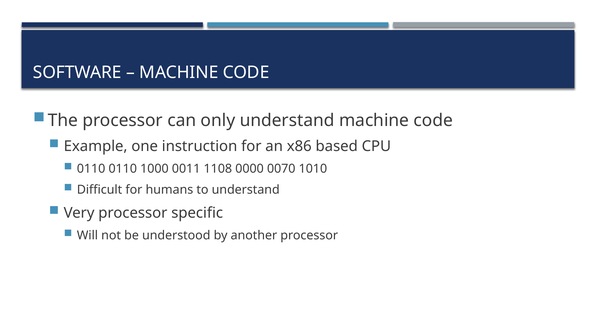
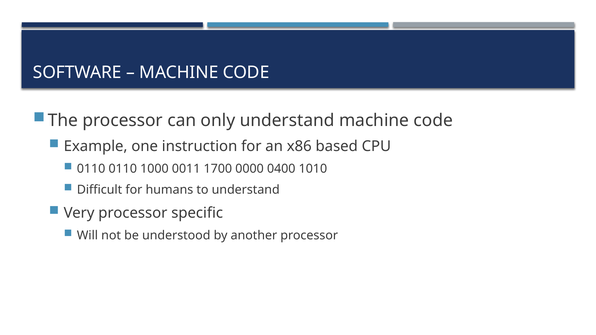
1108: 1108 -> 1700 (218, 169)
0070: 0070 -> 0400 (281, 169)
